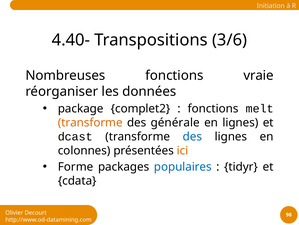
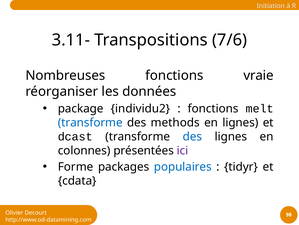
4.40-: 4.40- -> 3.11- (71, 40)
3/6: 3/6 -> 7/6 (230, 40)
complet2: complet2 -> individu2 (140, 108)
transforme colour: orange -> blue (90, 122)
générale: générale -> methods (175, 122)
ici colour: orange -> purple (183, 150)
